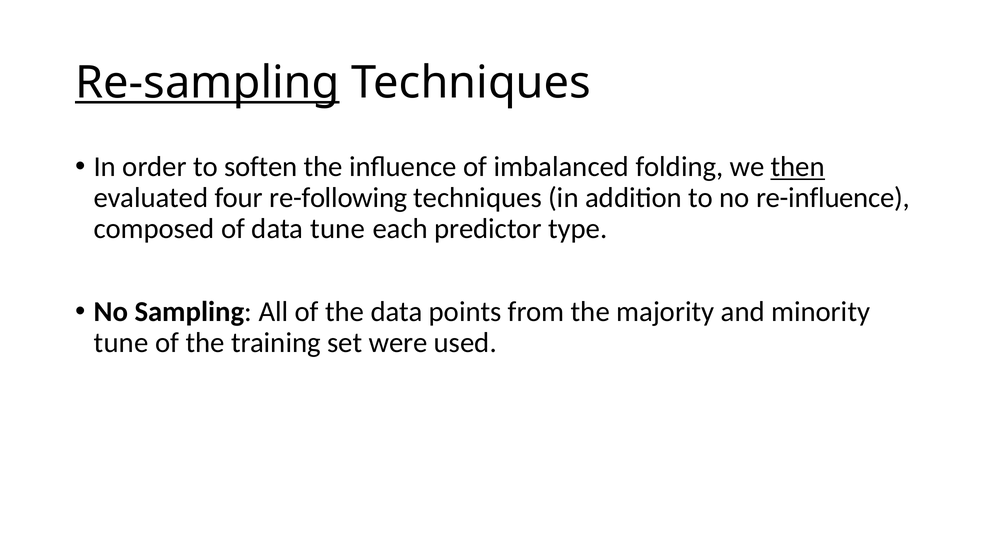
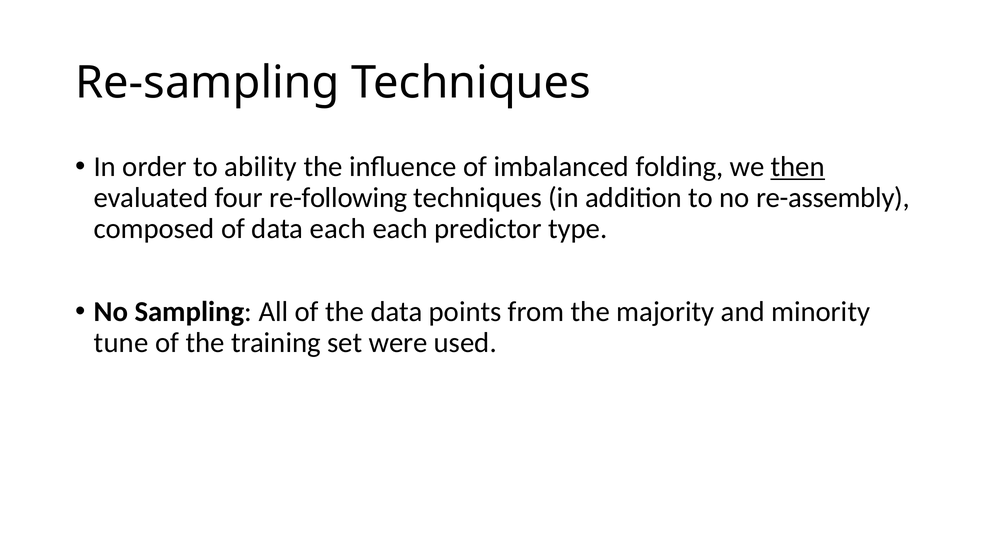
Re-sampling underline: present -> none (207, 83)
soften: soften -> ability (261, 167)
re-influence: re-influence -> re-assembly (833, 198)
data tune: tune -> each (338, 229)
